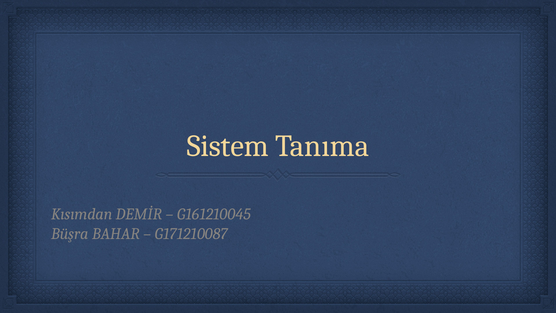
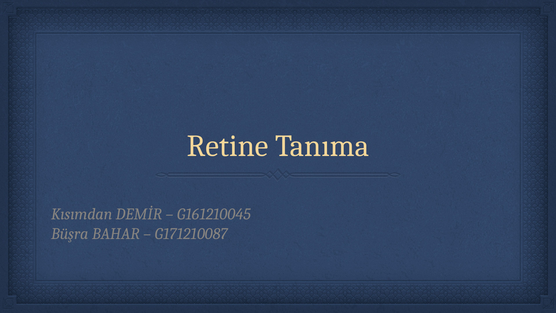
Sistem: Sistem -> Retine (228, 146)
